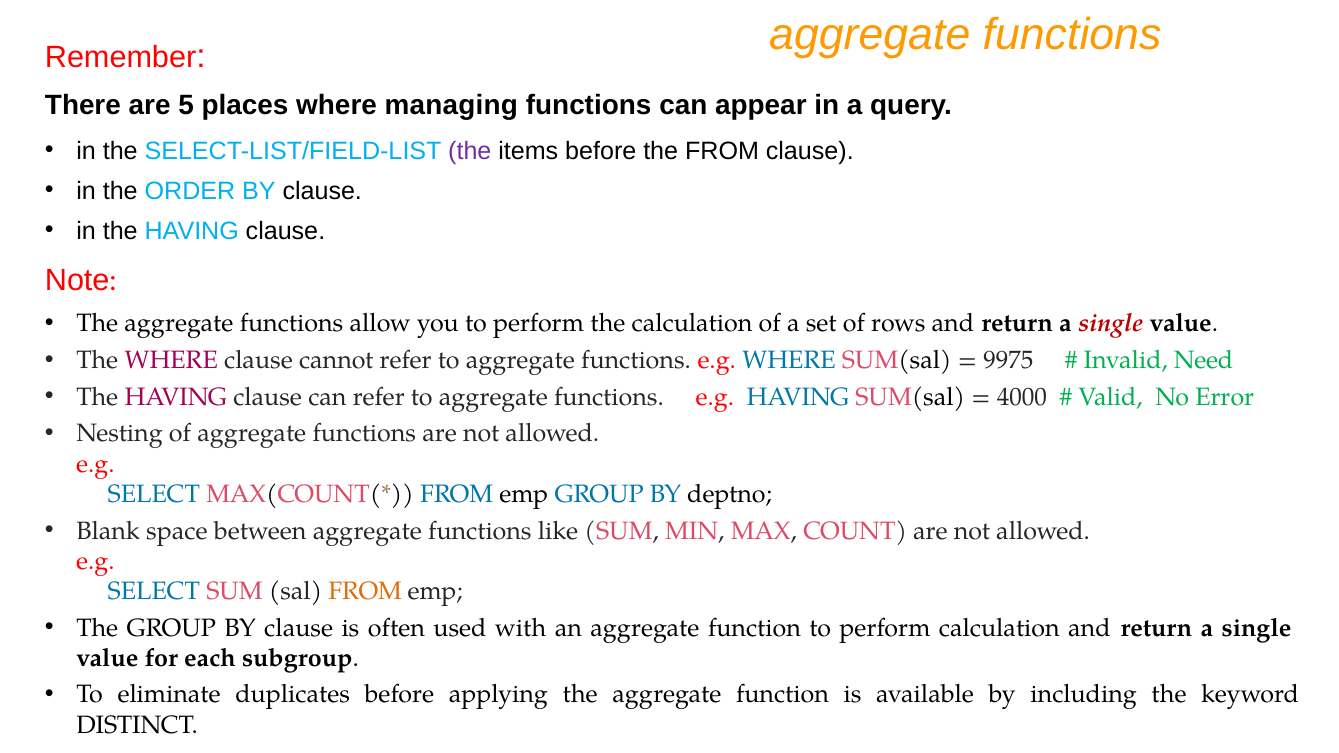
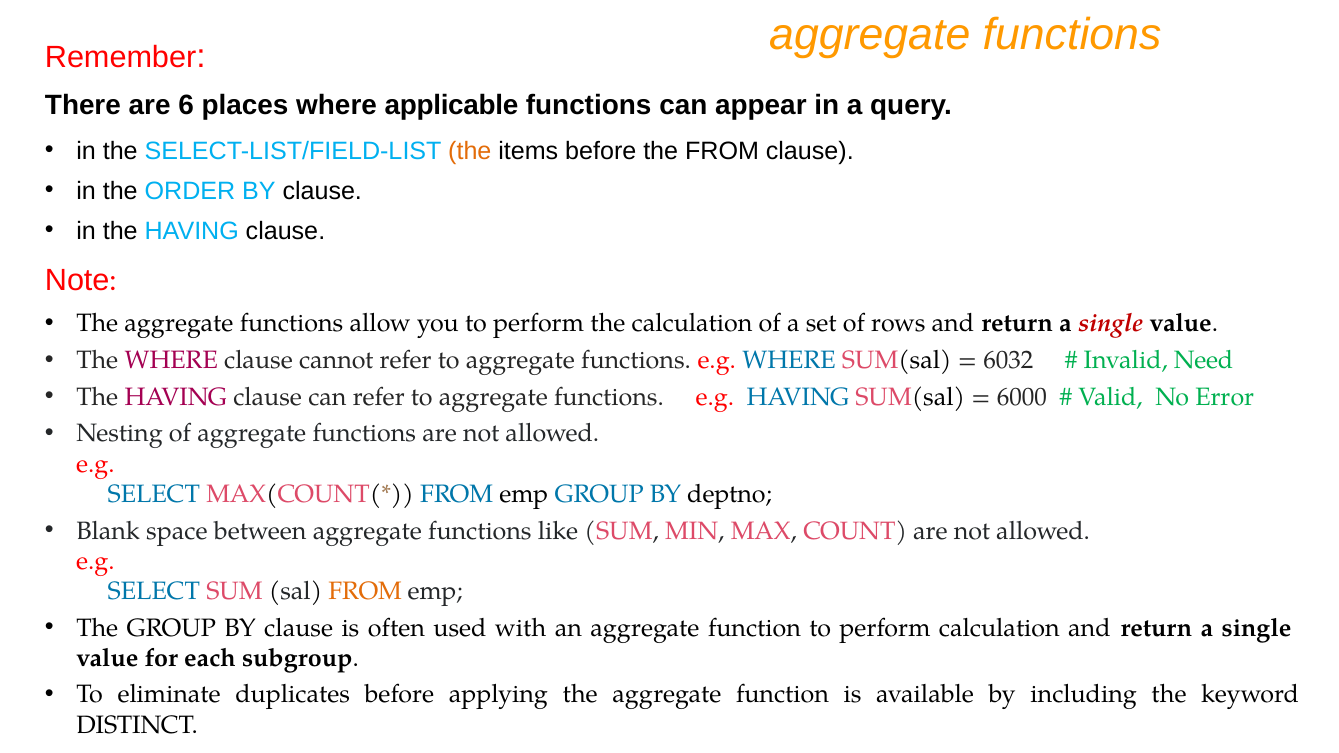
5: 5 -> 6 (186, 106)
managing: managing -> applicable (452, 106)
the colour: purple -> orange (470, 151)
9975: 9975 -> 6032 (1008, 360)
4000: 4000 -> 6000 (1022, 397)
